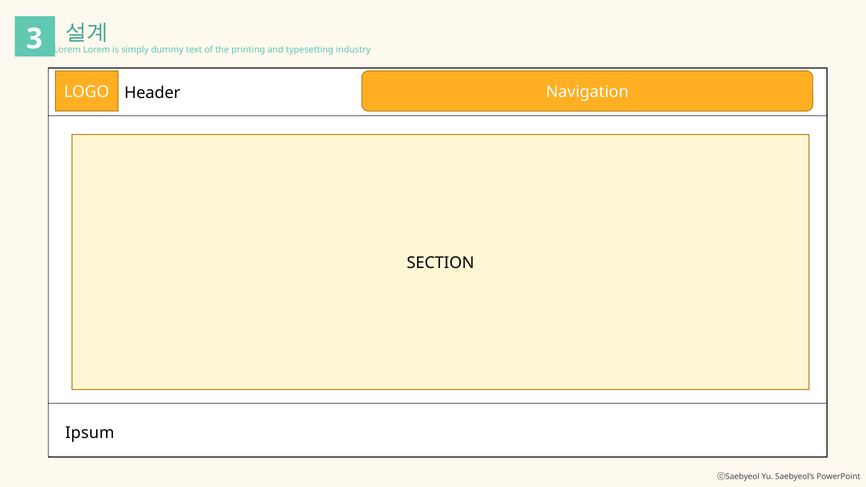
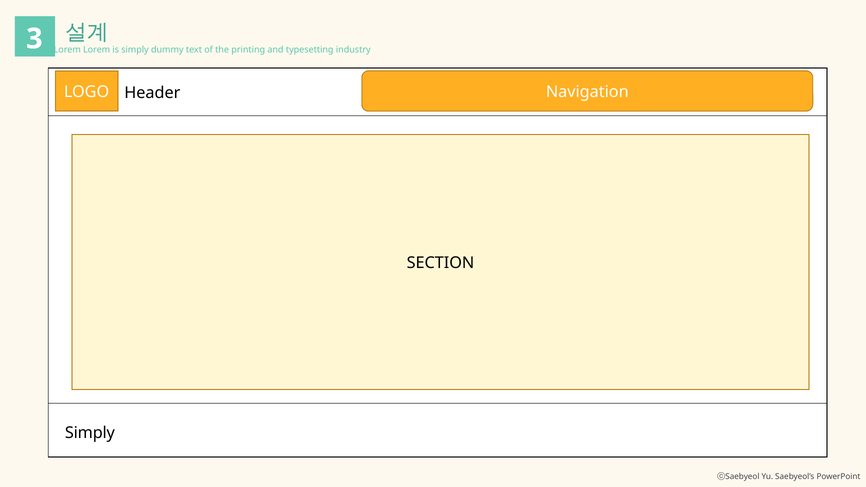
Ipsum: Ipsum -> Simply (90, 433)
